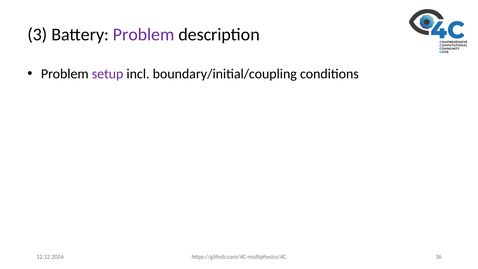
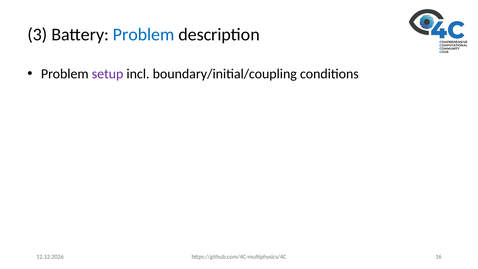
Problem colour: purple -> blue (144, 34)
